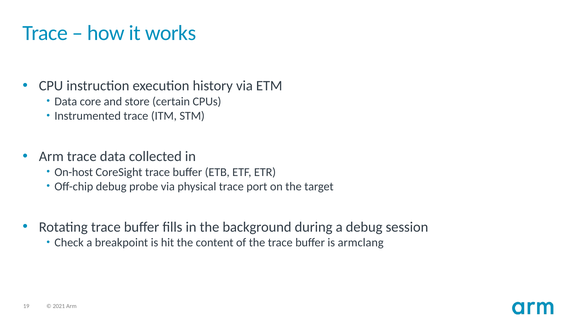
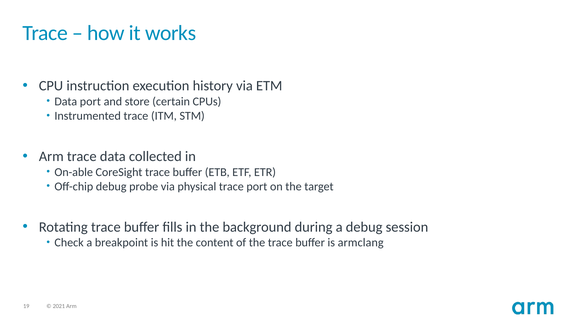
Data core: core -> port (90, 102)
On-host: On-host -> On-able (74, 172)
